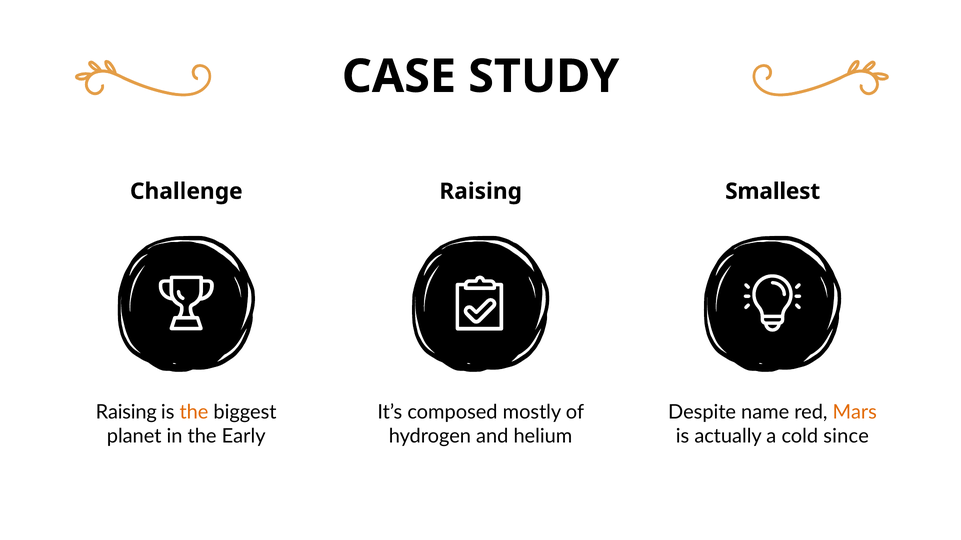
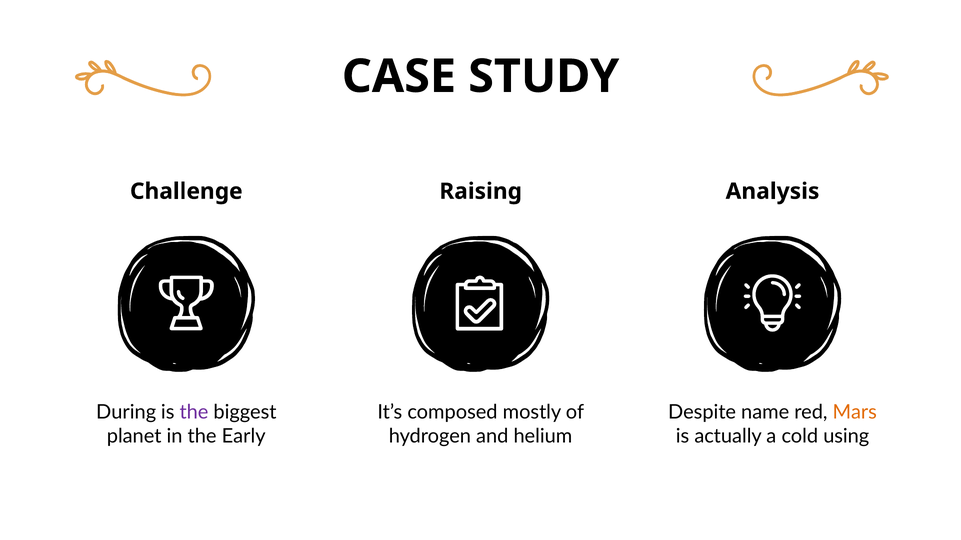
Smallest: Smallest -> Analysis (773, 192)
Raising: Raising -> During (126, 413)
the colour: orange -> purple (194, 413)
since: since -> using (846, 437)
